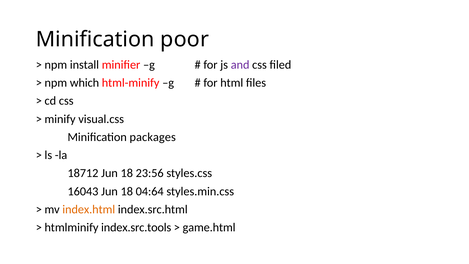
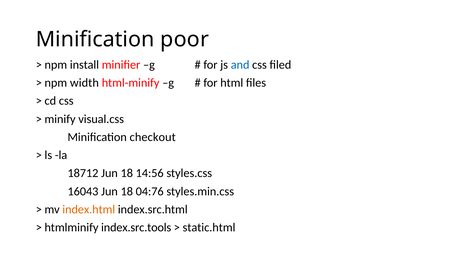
and colour: purple -> blue (240, 65)
which: which -> width (84, 83)
packages: packages -> checkout (153, 137)
23:56: 23:56 -> 14:56 (150, 173)
04:64: 04:64 -> 04:76 (150, 191)
game.html: game.html -> static.html (209, 227)
